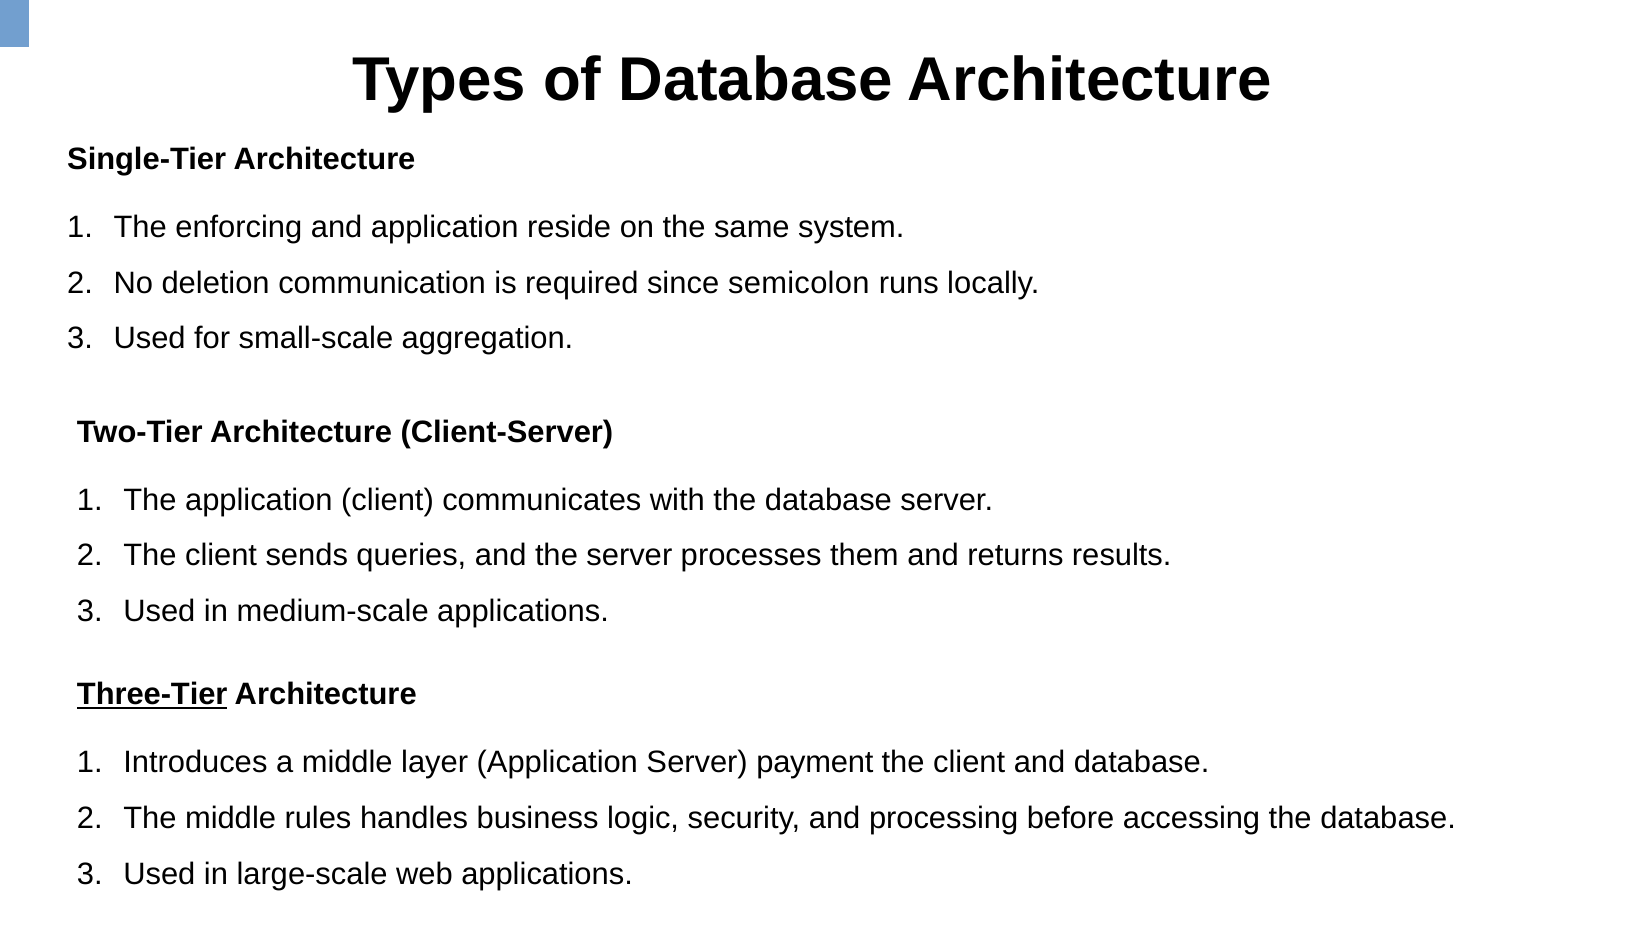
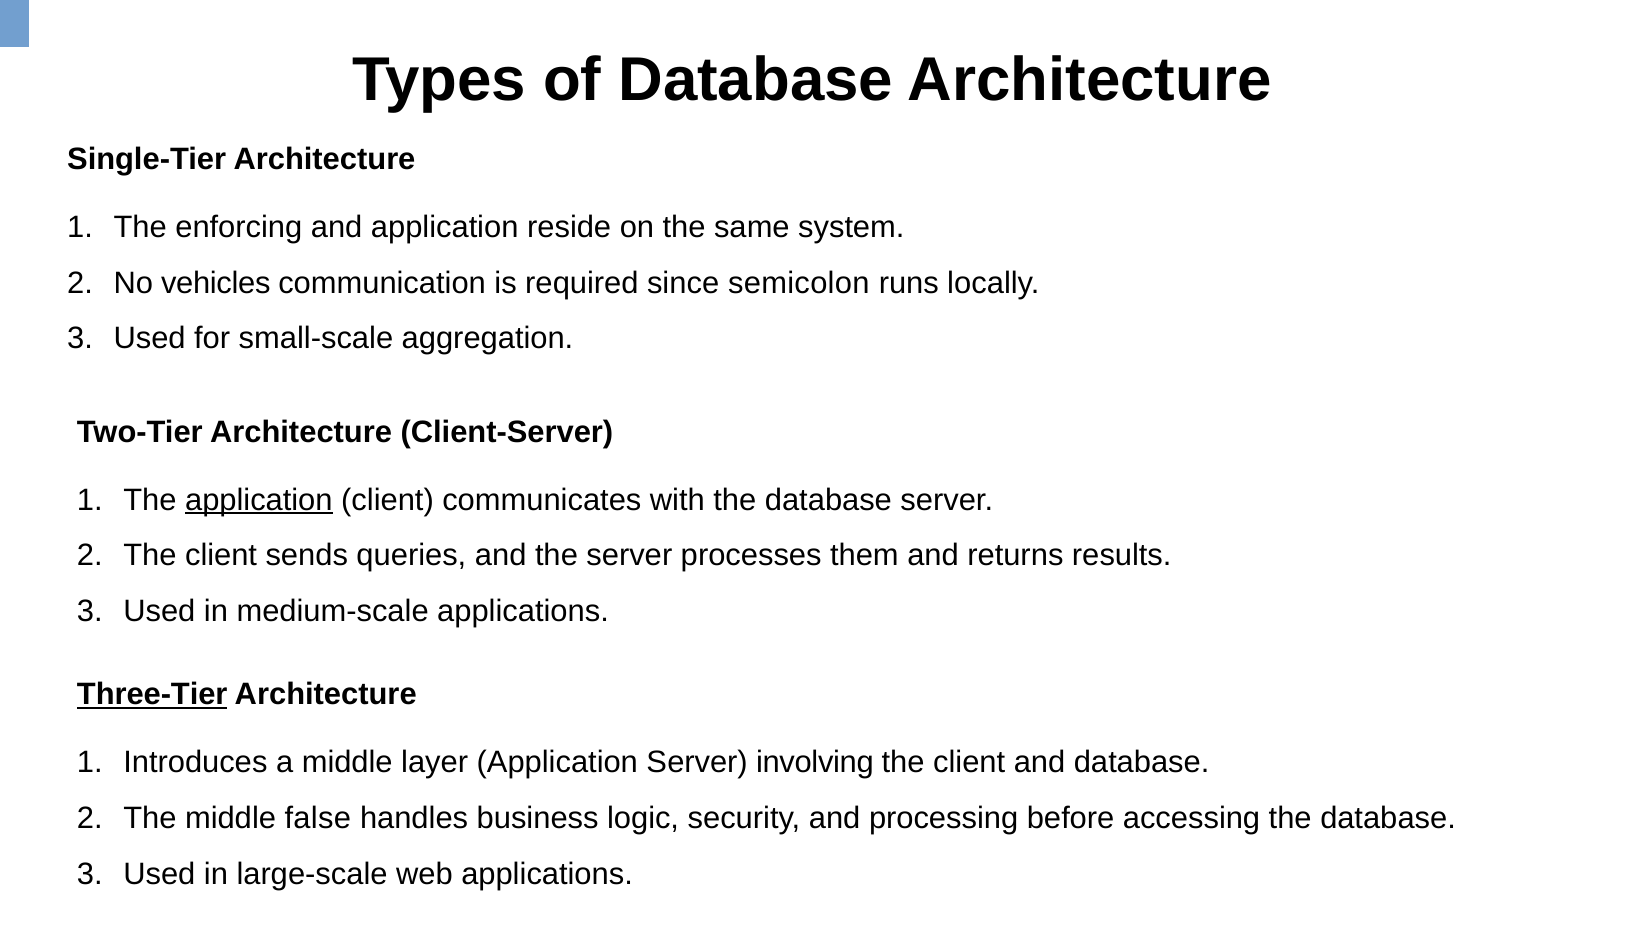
deletion: deletion -> vehicles (216, 283)
application underline: none -> present (259, 500)
payment: payment -> involving (815, 763)
rules: rules -> false (318, 818)
